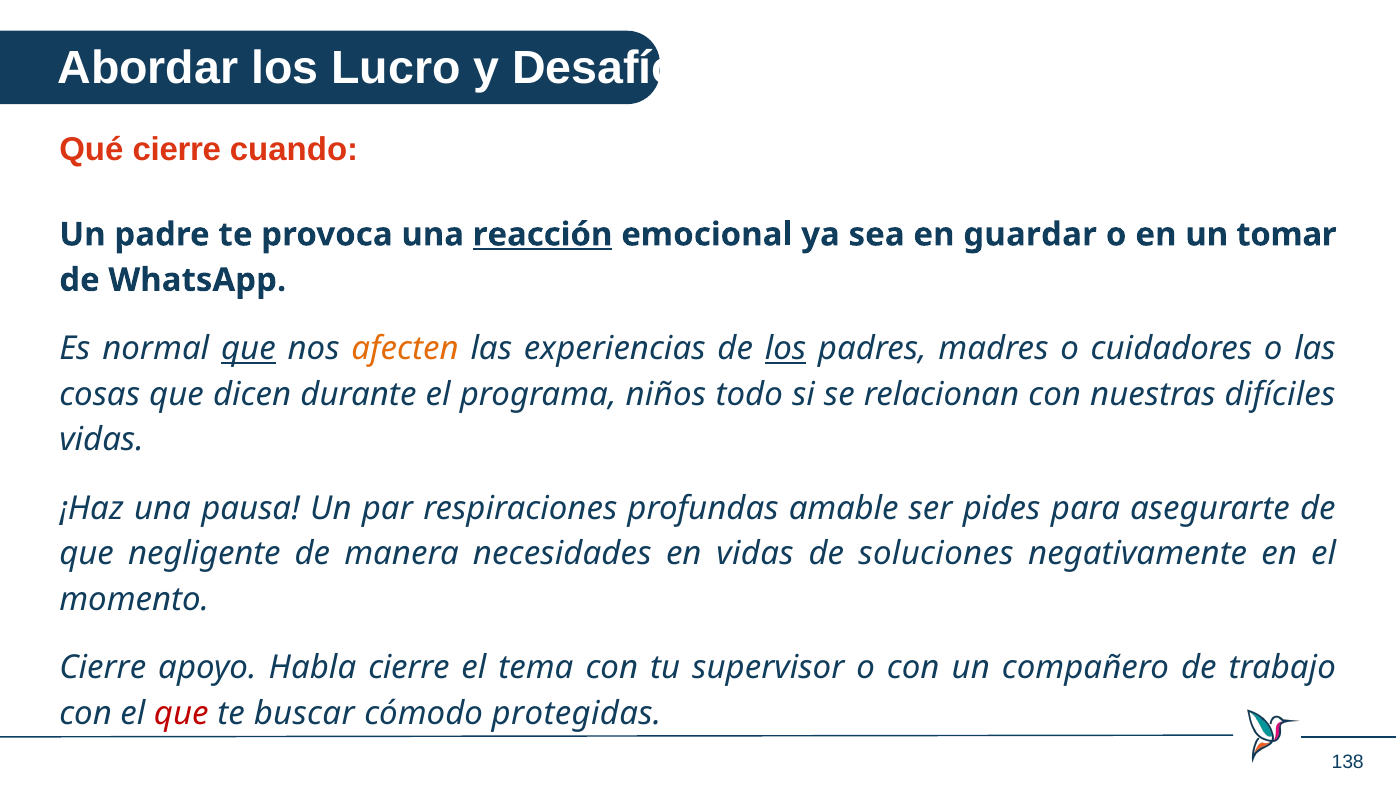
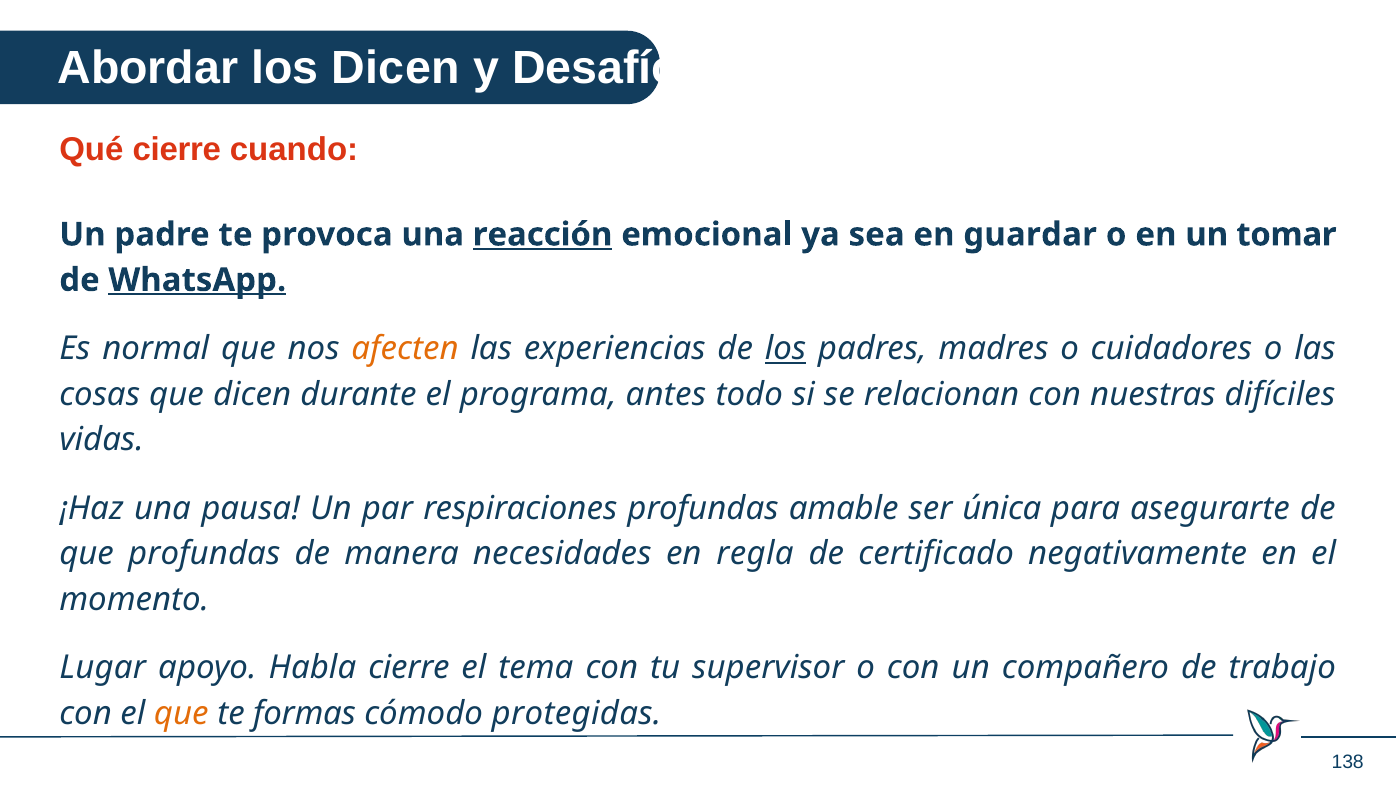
los Lucro: Lucro -> Dicen (396, 68)
WhatsApp underline: none -> present (197, 280)
que underline: present -> none (248, 349)
niños: niños -> antes (666, 394)
pides: pides -> única (1002, 508)
que negligente: negligente -> profundas (204, 554)
en vidas: vidas -> regla (755, 554)
soluciones: soluciones -> certificado (936, 554)
Cierre: Cierre -> Lugar (103, 668)
que colour: red -> orange (181, 713)
buscar: buscar -> formas (305, 713)
